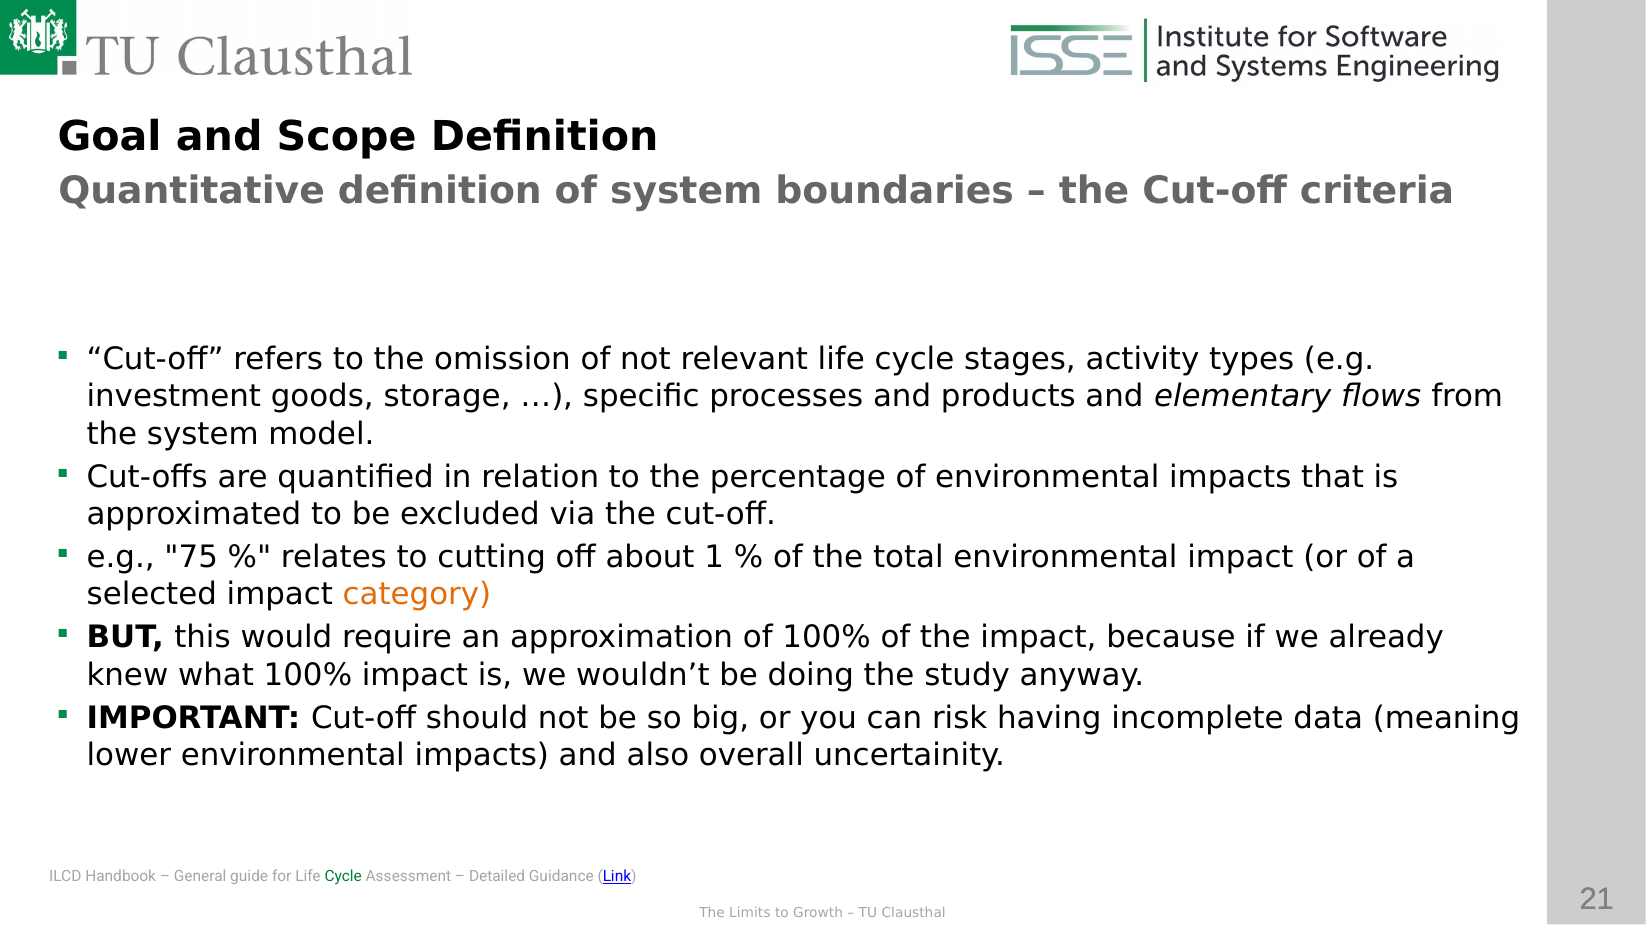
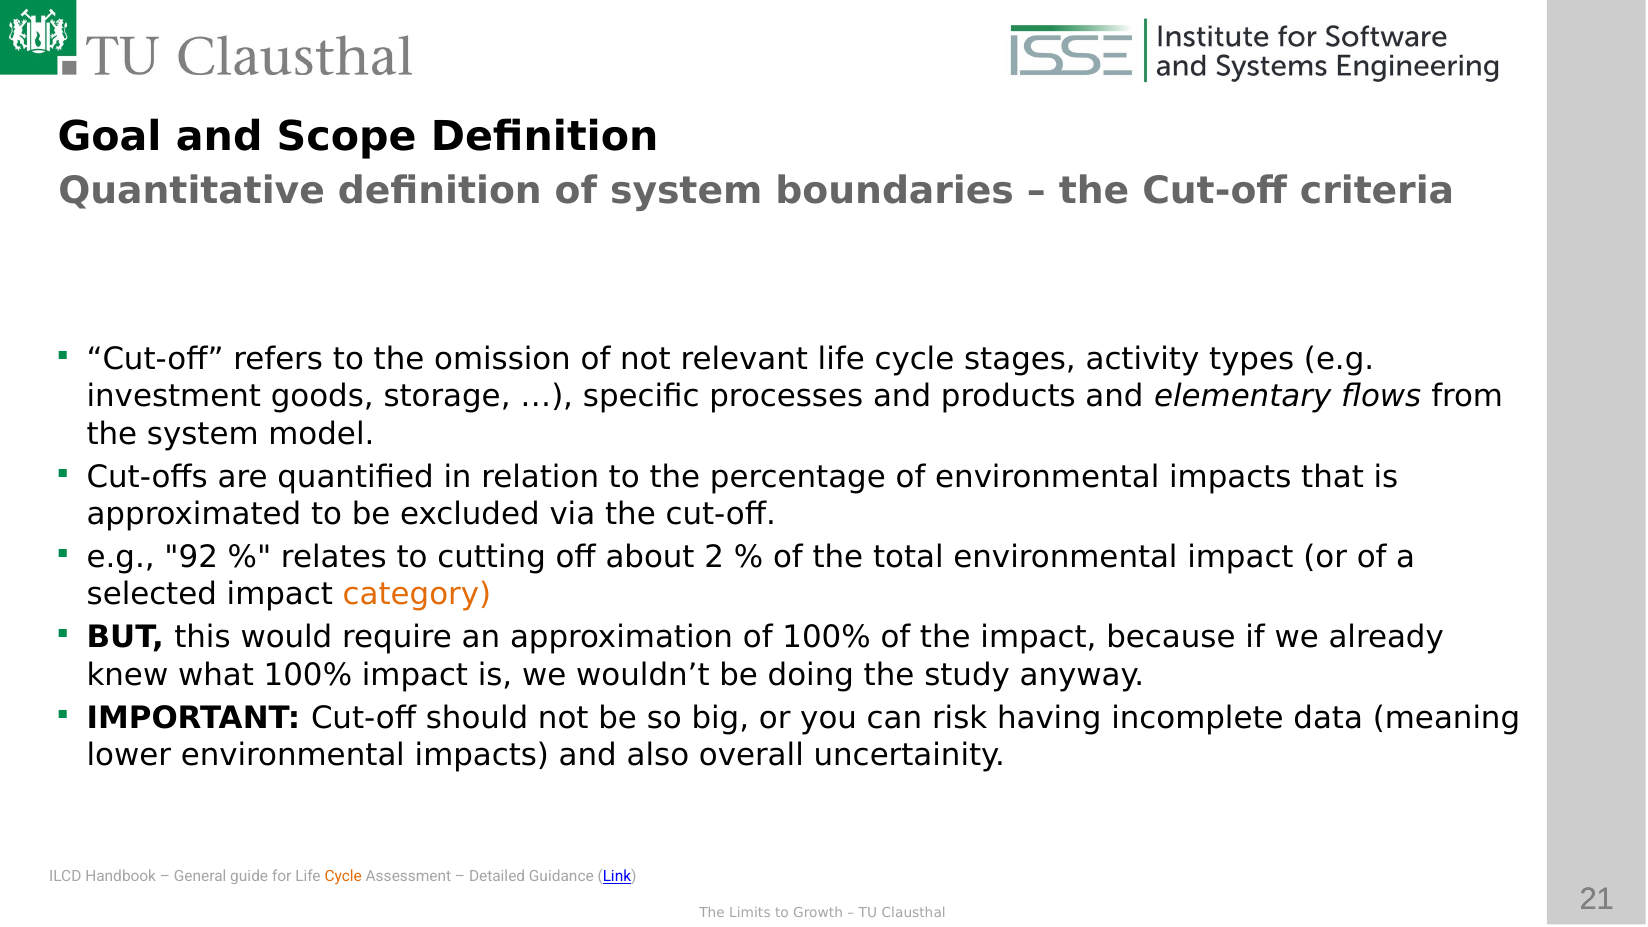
75: 75 -> 92 (191, 557)
1: 1 -> 2 (714, 557)
Cycle colour: green -> orange (343, 877)
